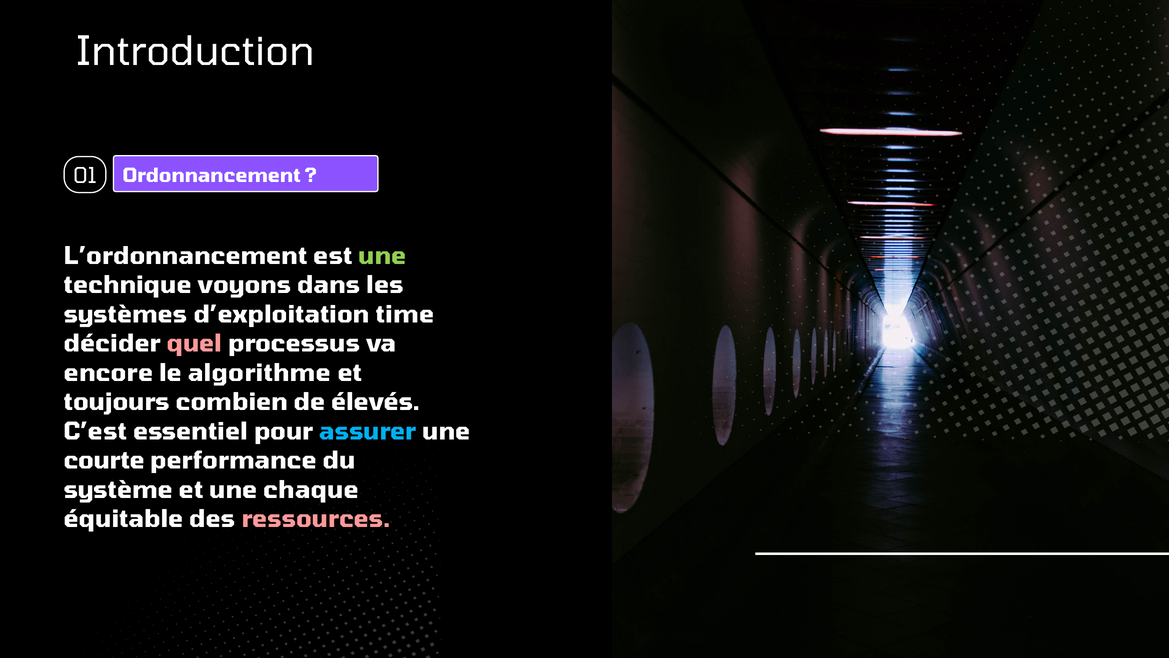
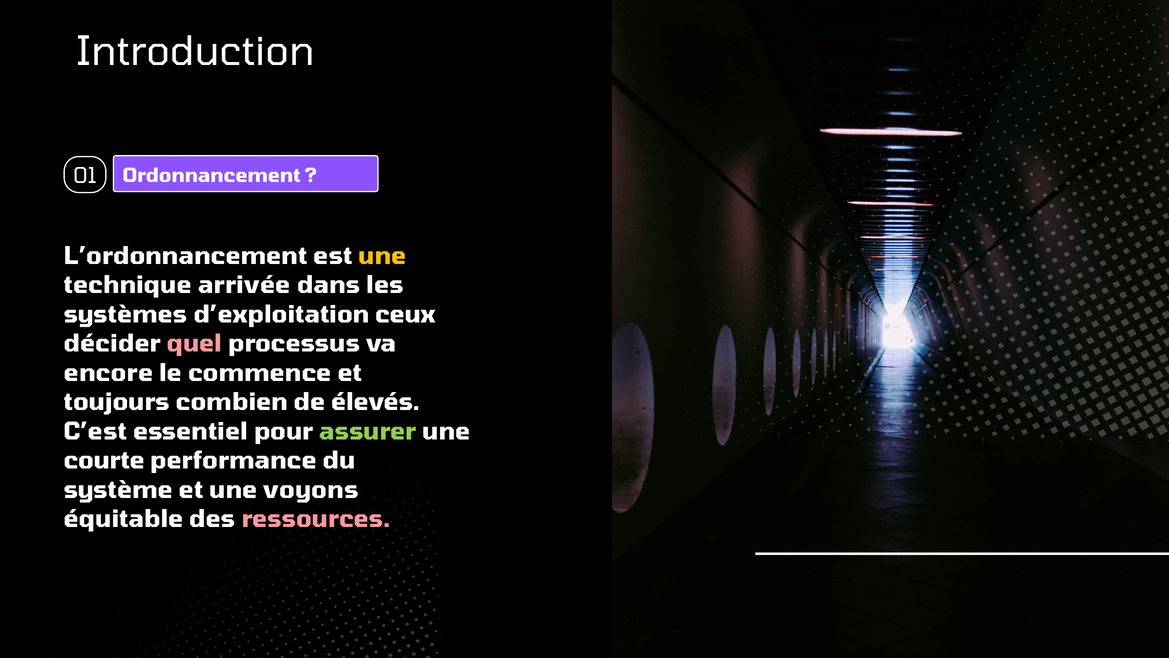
une colour: light green -> yellow (382, 256)
voyons: voyons -> arrivée (244, 285)
time: time -> ceux (405, 314)
algorithme: algorithme -> commence (260, 373)
assurer colour: light blue -> light green (368, 431)
chaque: chaque -> voyons (311, 490)
